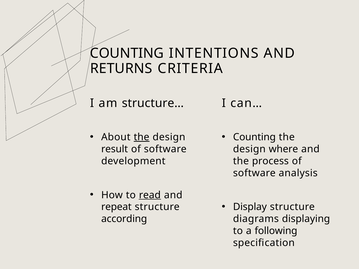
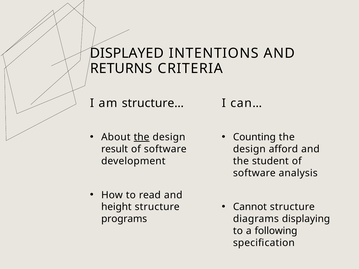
COUNTING: COUNTING -> DISPLAYED (127, 53)
where: where -> afford (283, 149)
process: process -> student (270, 161)
read underline: present -> none (150, 195)
Display: Display -> Cannot (250, 207)
repeat: repeat -> height (116, 207)
according: according -> programs (124, 219)
